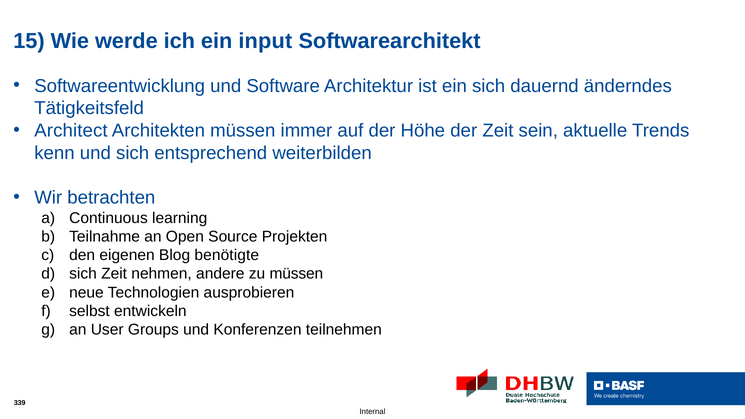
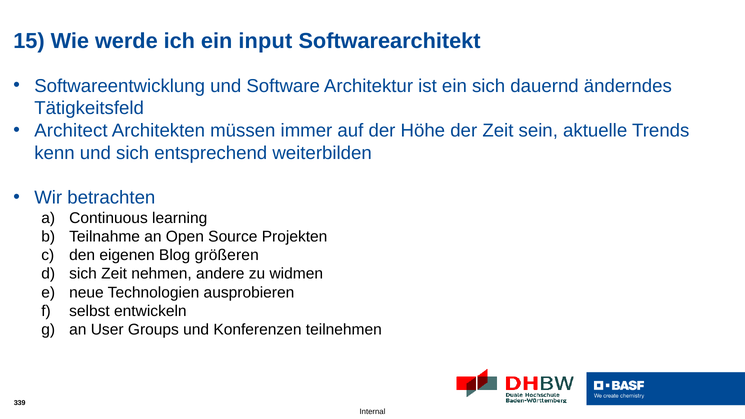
benötigte: benötigte -> größeren (227, 255)
zu müssen: müssen -> widmen (296, 274)
